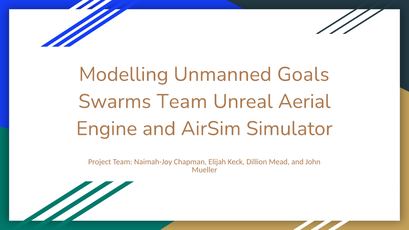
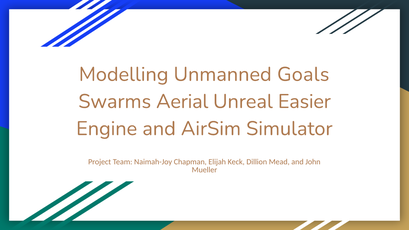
Swarms Team: Team -> Aerial (182, 101)
Aerial: Aerial -> Easier (304, 101)
